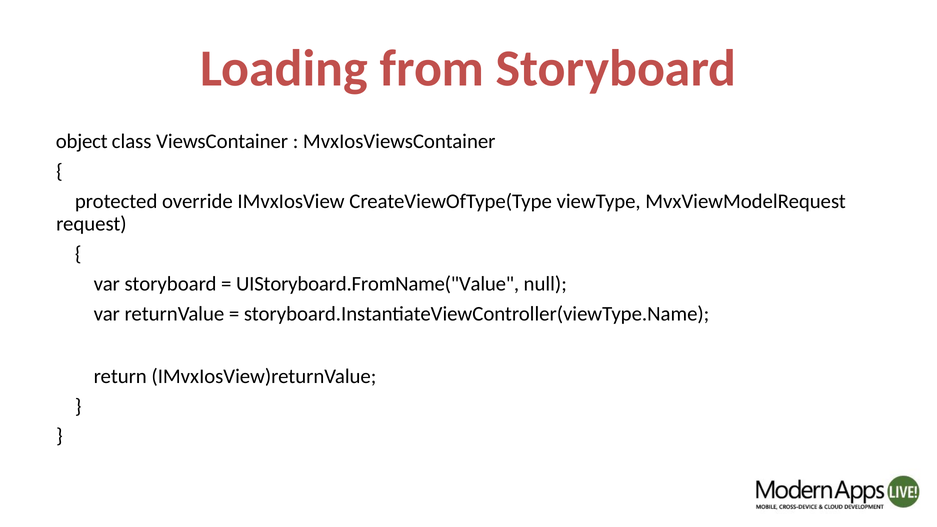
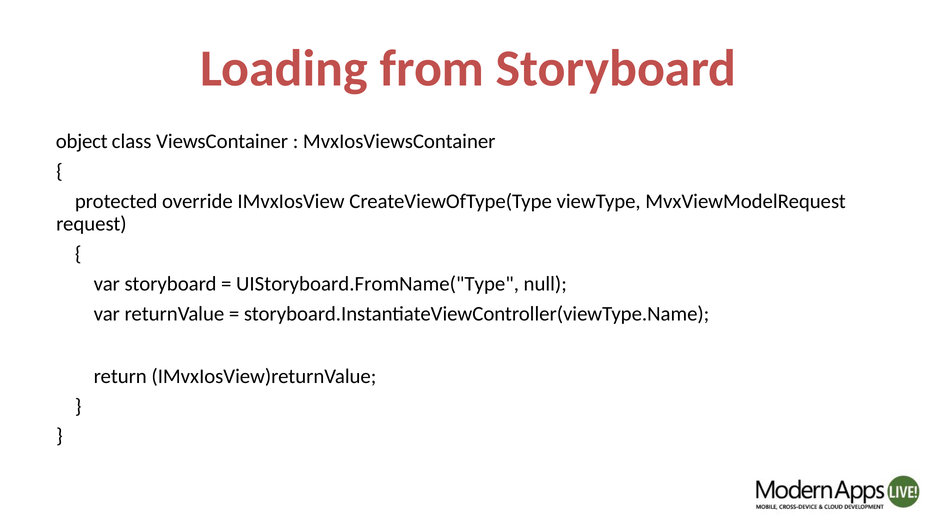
UIStoryboard.FromName("Value: UIStoryboard.FromName("Value -> UIStoryboard.FromName("Type (378, 284)
